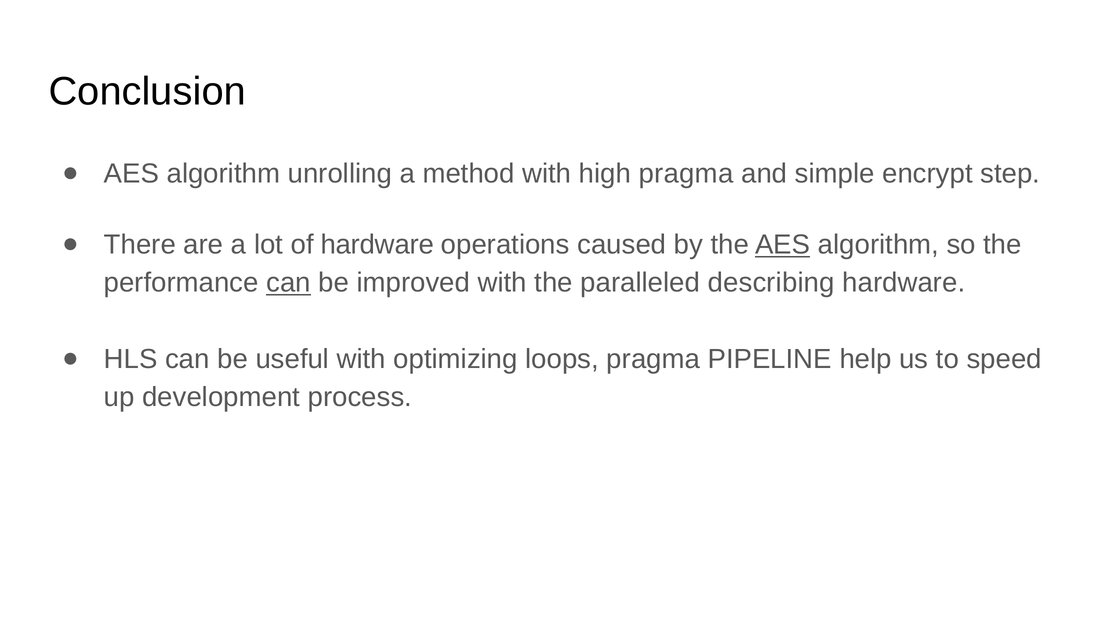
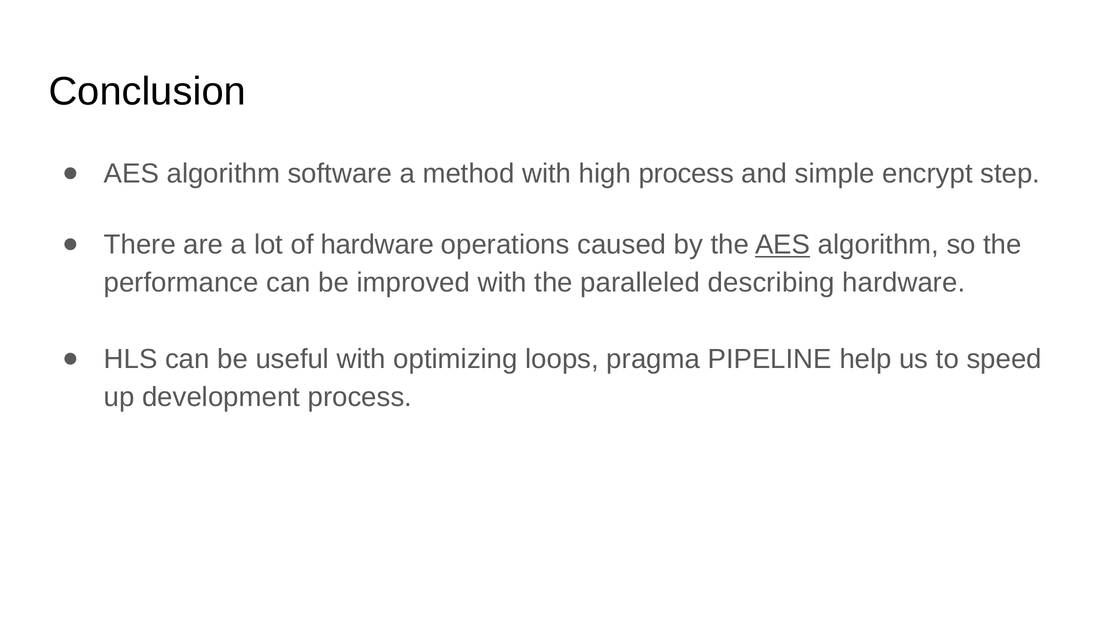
unrolling: unrolling -> software (340, 174)
high pragma: pragma -> process (686, 174)
can underline: present -> none (288, 283)
